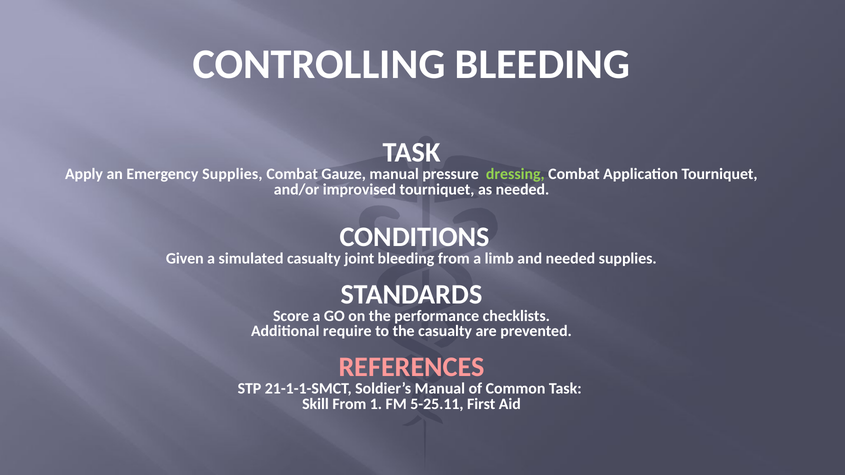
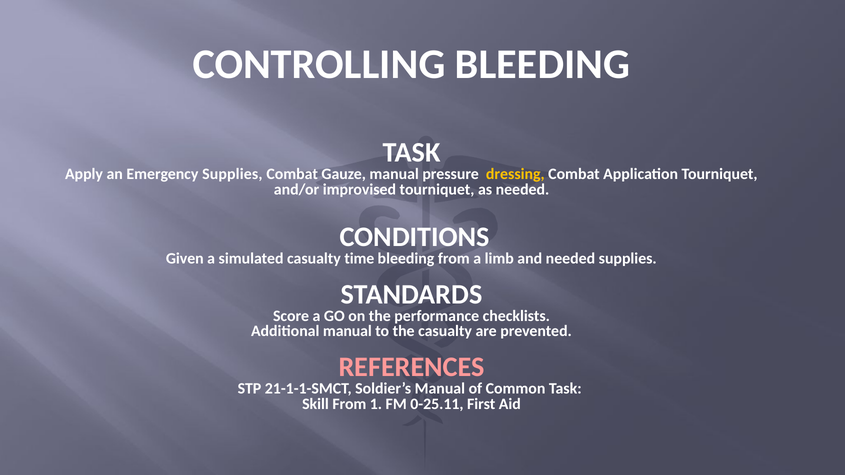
dressing colour: light green -> yellow (515, 174)
joint: joint -> time (359, 259)
Additional require: require -> manual (347, 331)
5-25.11: 5-25.11 -> 0-25.11 (437, 404)
